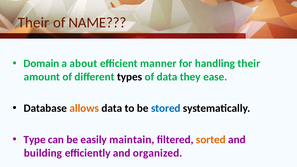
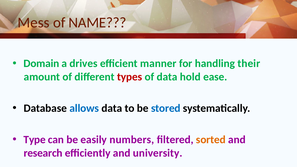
Their: Their -> Mess (34, 23)
about: about -> drives (83, 64)
types colour: black -> red (130, 77)
they: they -> hold (190, 77)
allows colour: orange -> blue (84, 108)
maintain: maintain -> numbers (132, 140)
building: building -> research (43, 153)
organized: organized -> university (158, 153)
